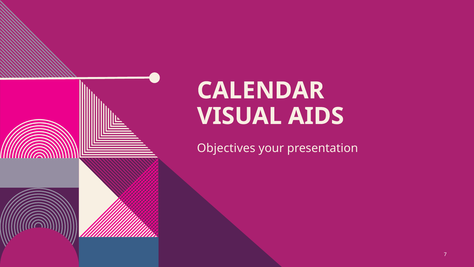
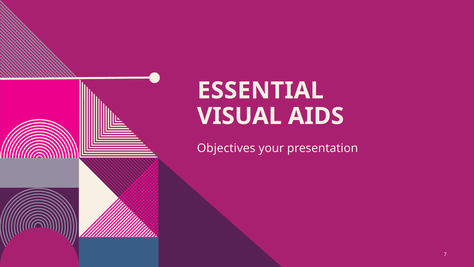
CALENDAR: CALENDAR -> ESSENTIAL (260, 90)
